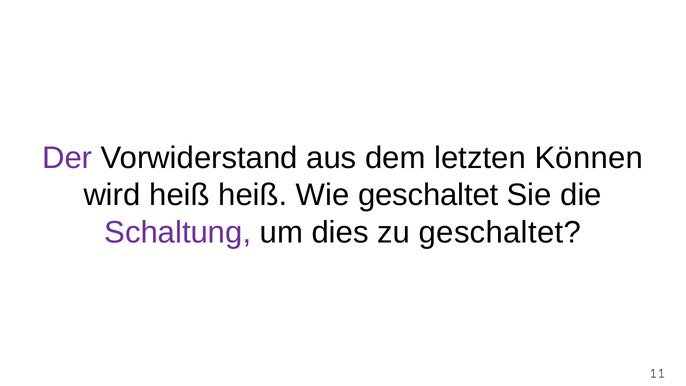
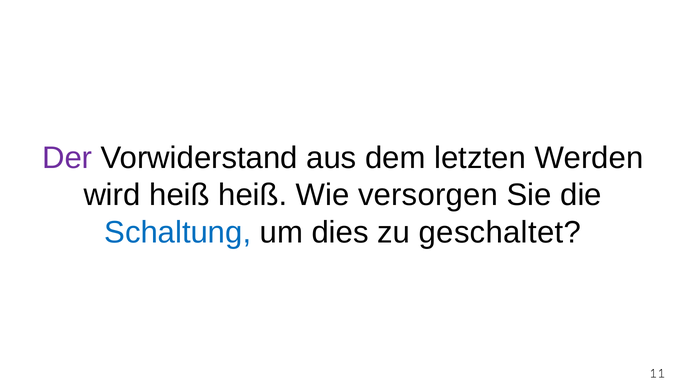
Können: Können -> Werden (589, 158)
Wie geschaltet: geschaltet -> versorgen (428, 195)
Schaltung colour: purple -> blue (178, 232)
